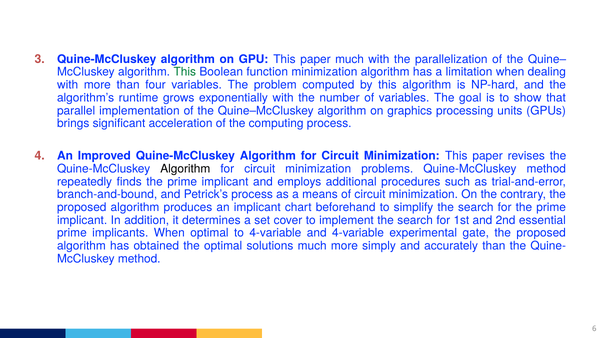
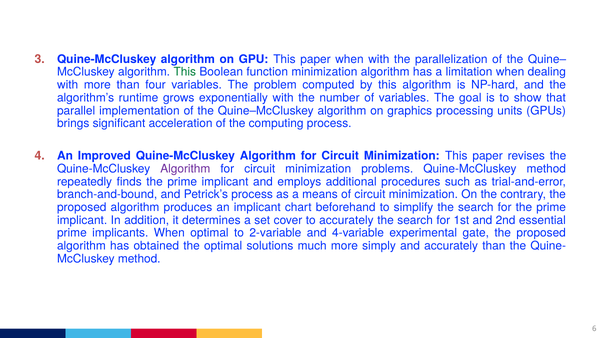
paper much: much -> when (349, 59)
Algorithm colour: black -> purple (185, 169)
to implement: implement -> accurately (346, 220)
to 4-variable: 4-variable -> 2-variable (275, 233)
